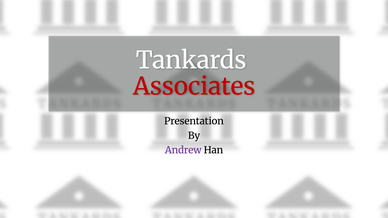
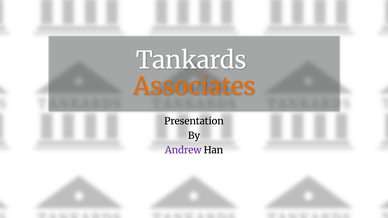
Associates colour: red -> orange (194, 87)
